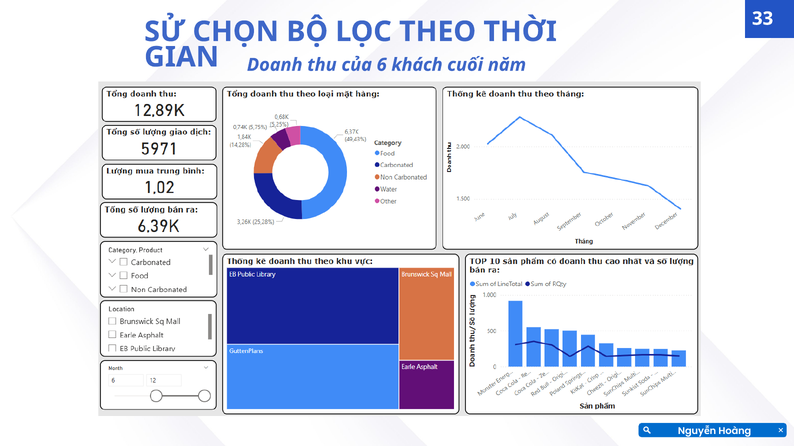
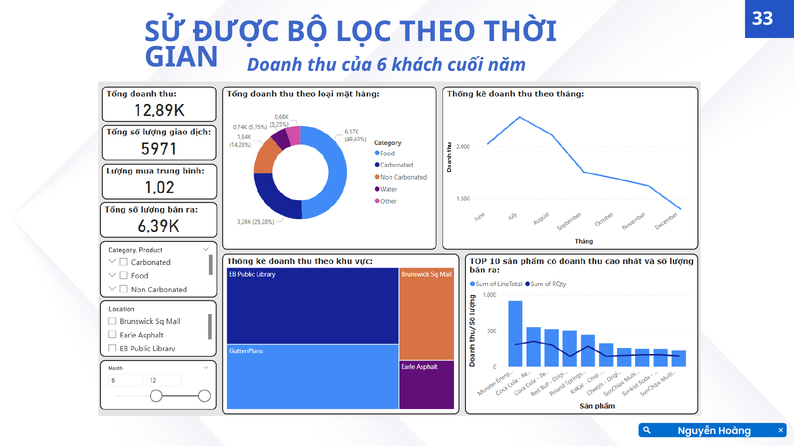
CHỌN: CHỌN -> ĐƯỢC (236, 32)
